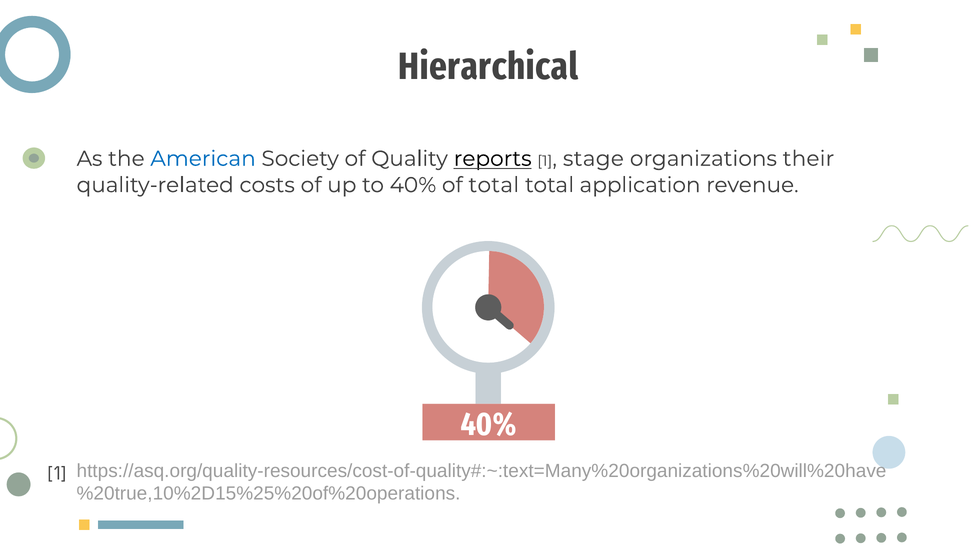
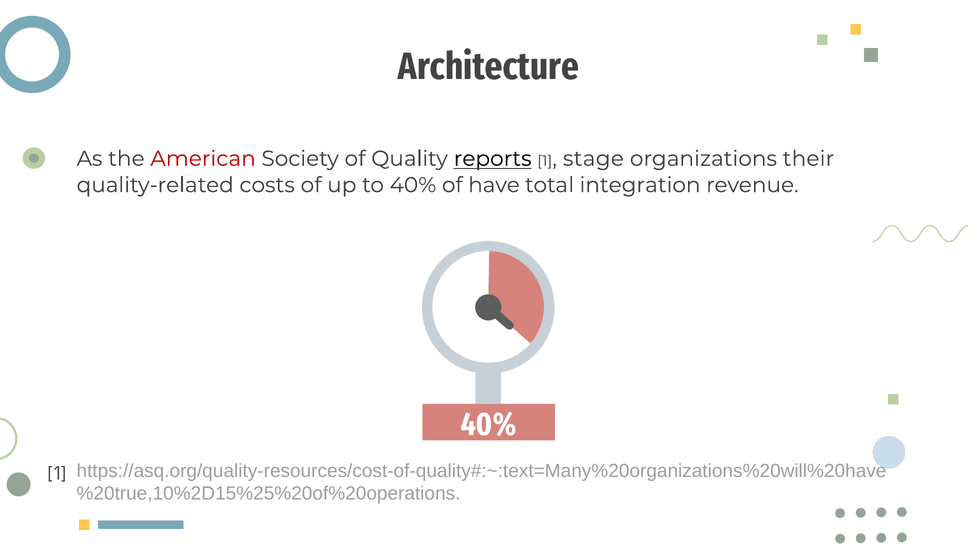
Hierarchical: Hierarchical -> Architecture (488, 66)
American colour: blue -> red (203, 159)
of total: total -> have (494, 185)
application: application -> integration (640, 185)
